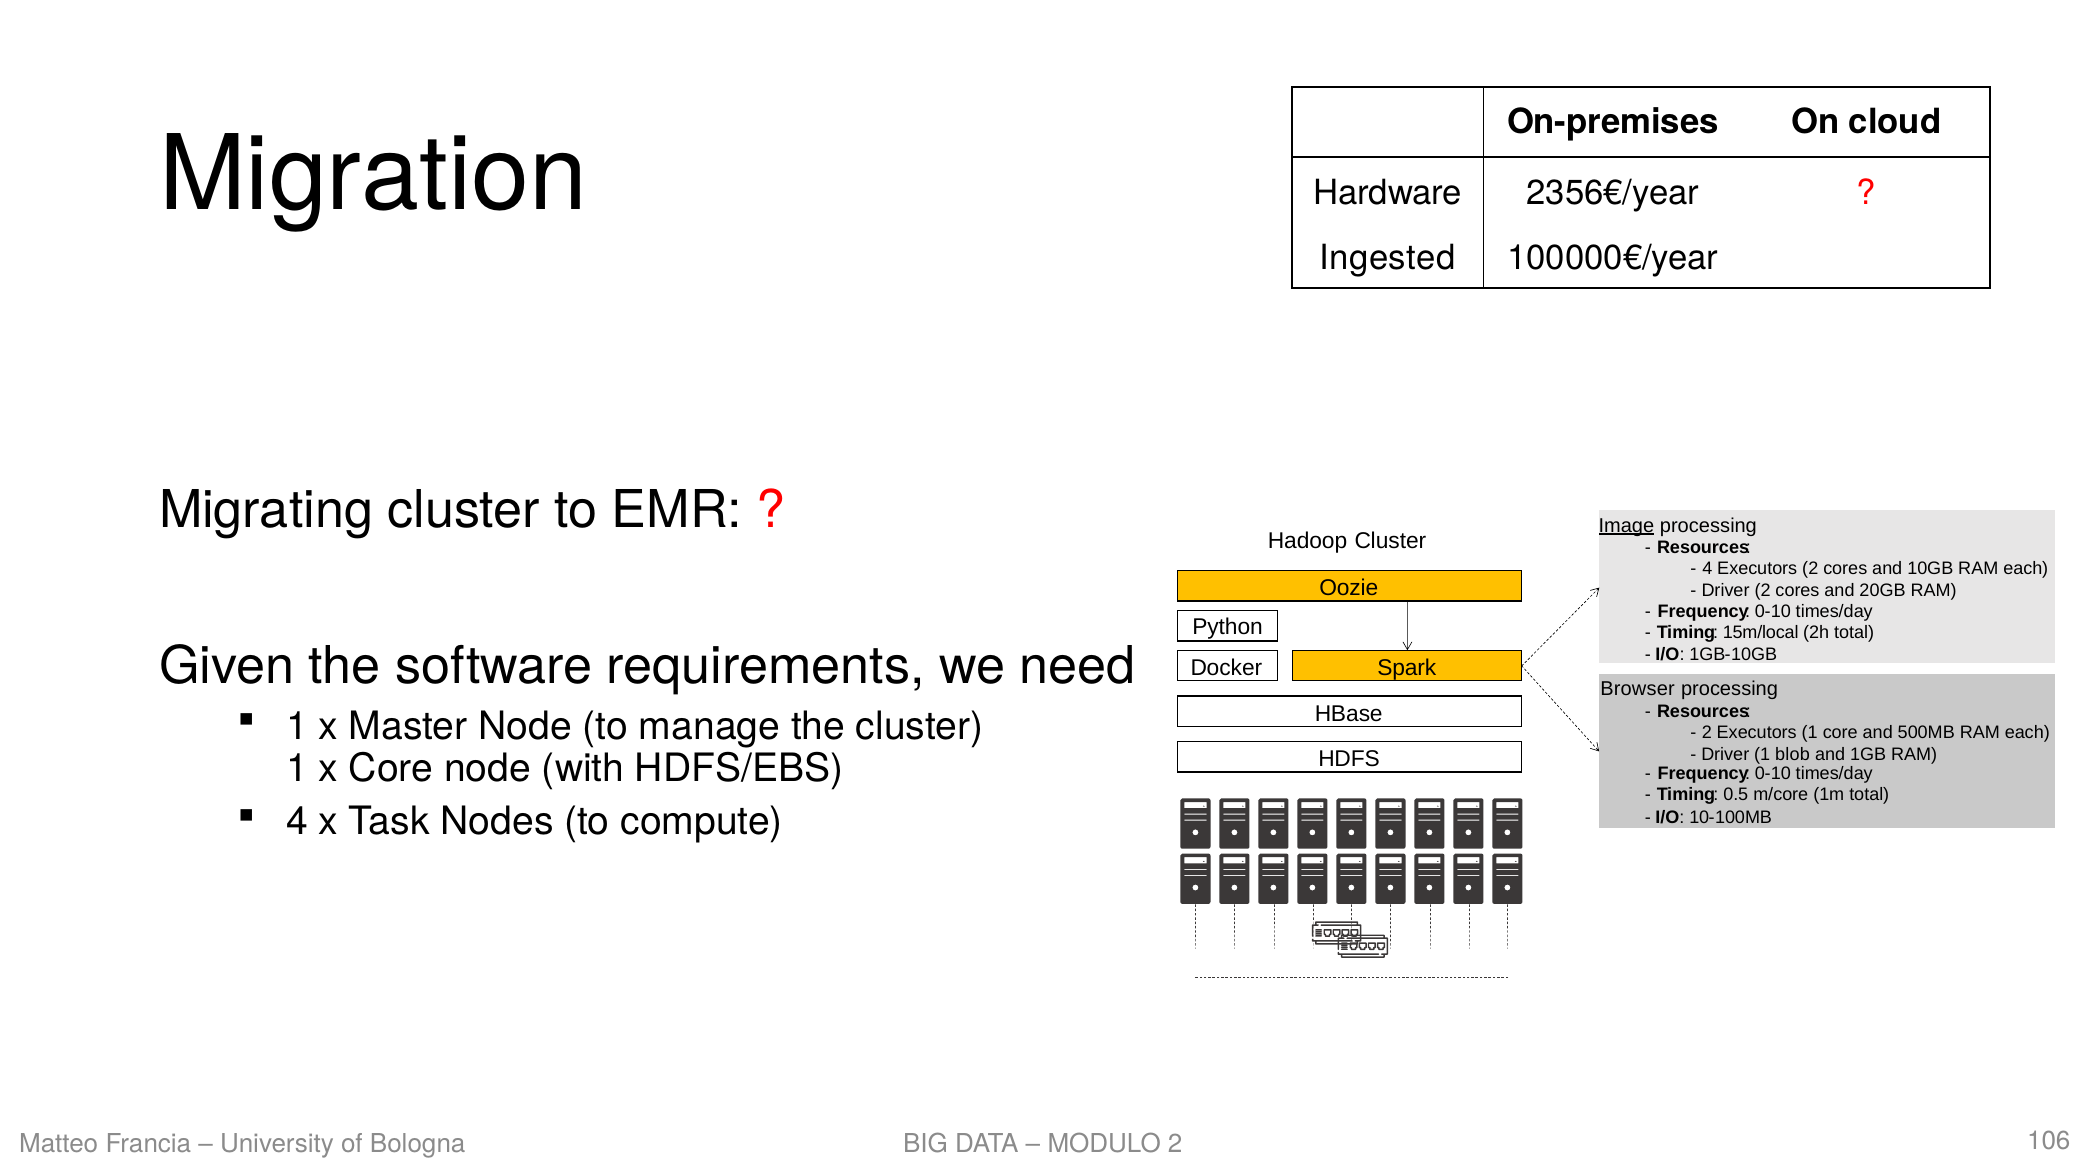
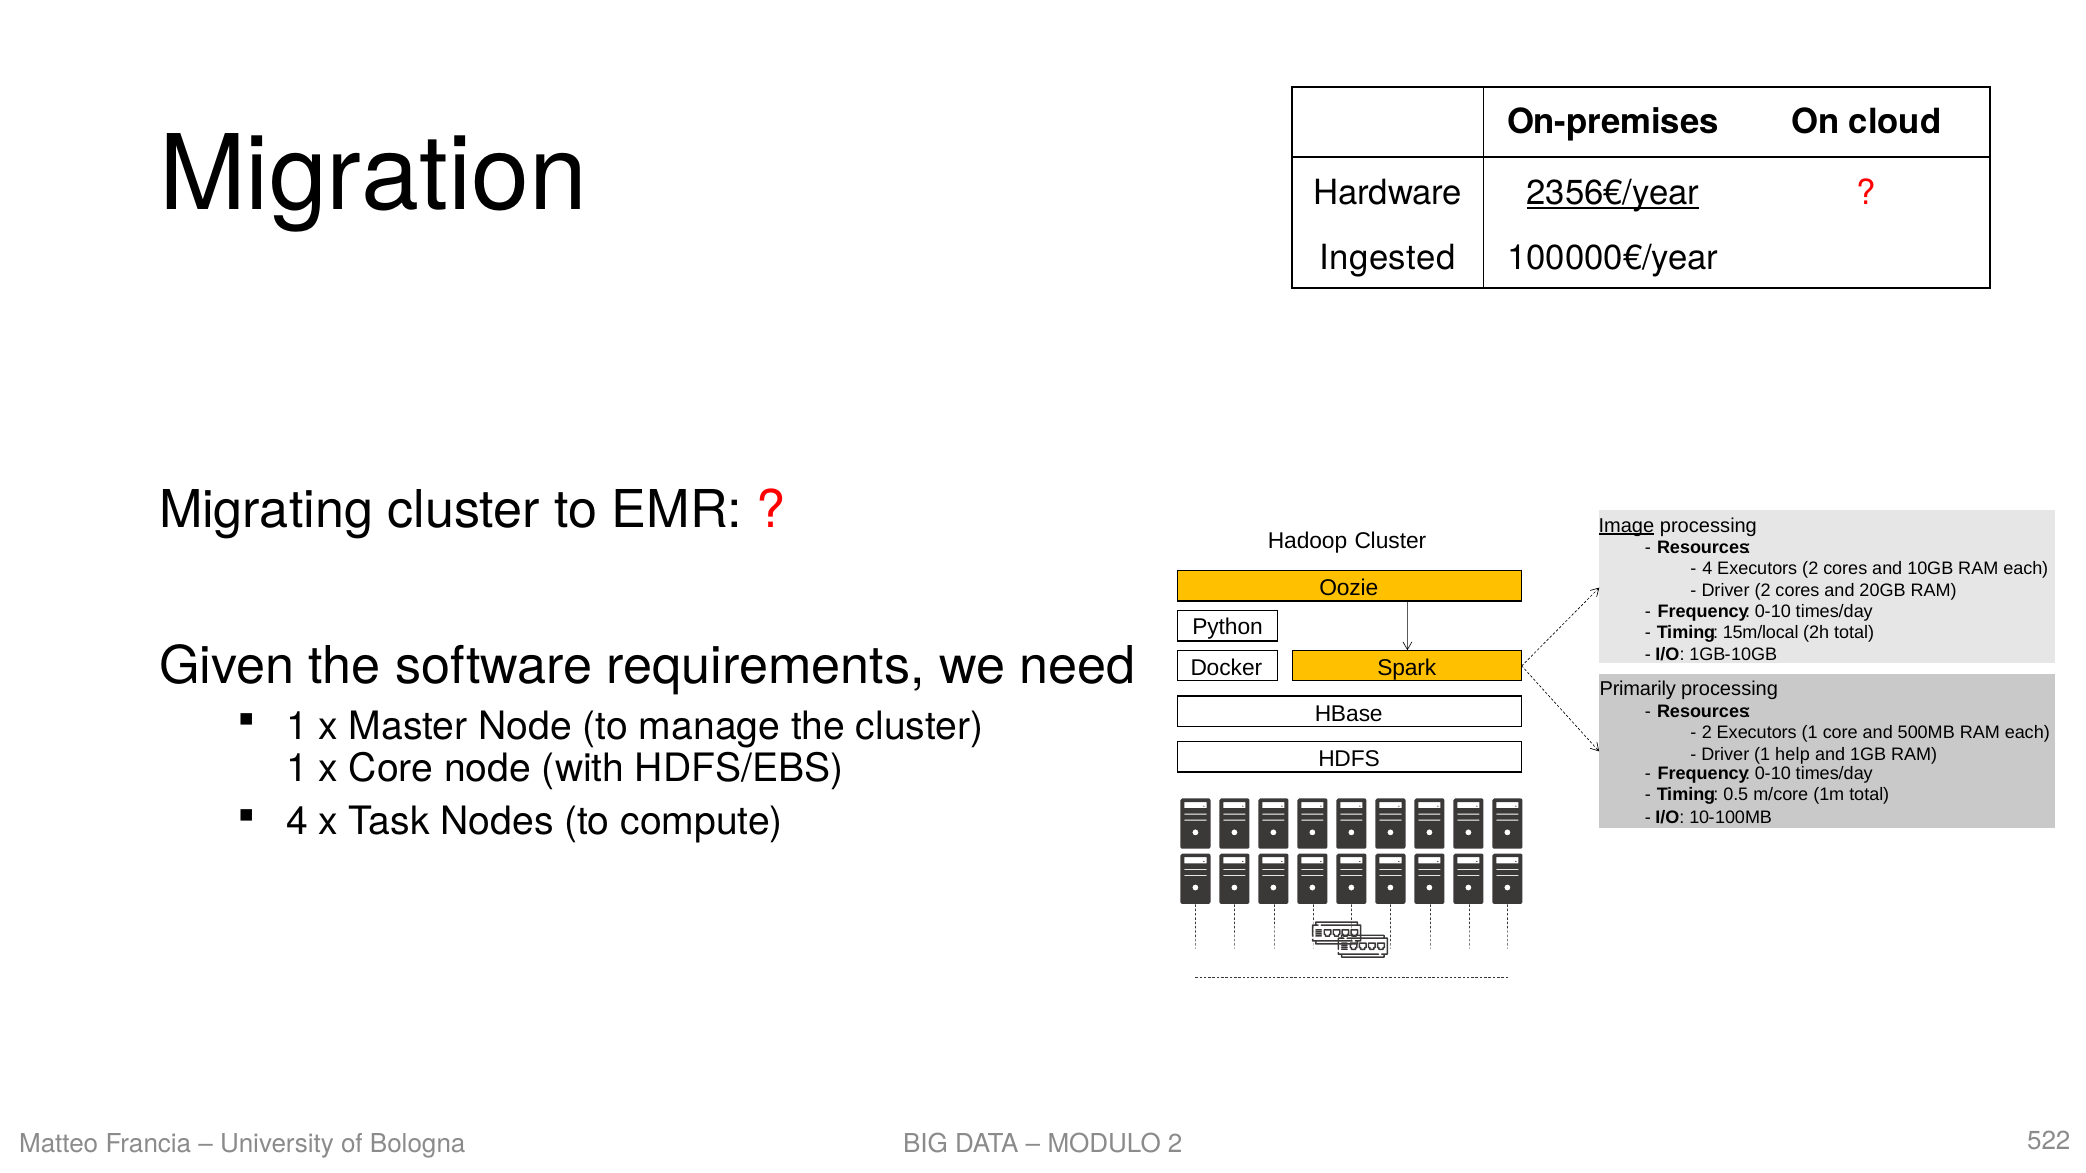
2356€/year underline: none -> present (1613, 193)
Browser: Browser -> Primarily (1638, 689)
blob: blob -> help (1792, 754)
106: 106 -> 522 (2049, 1141)
